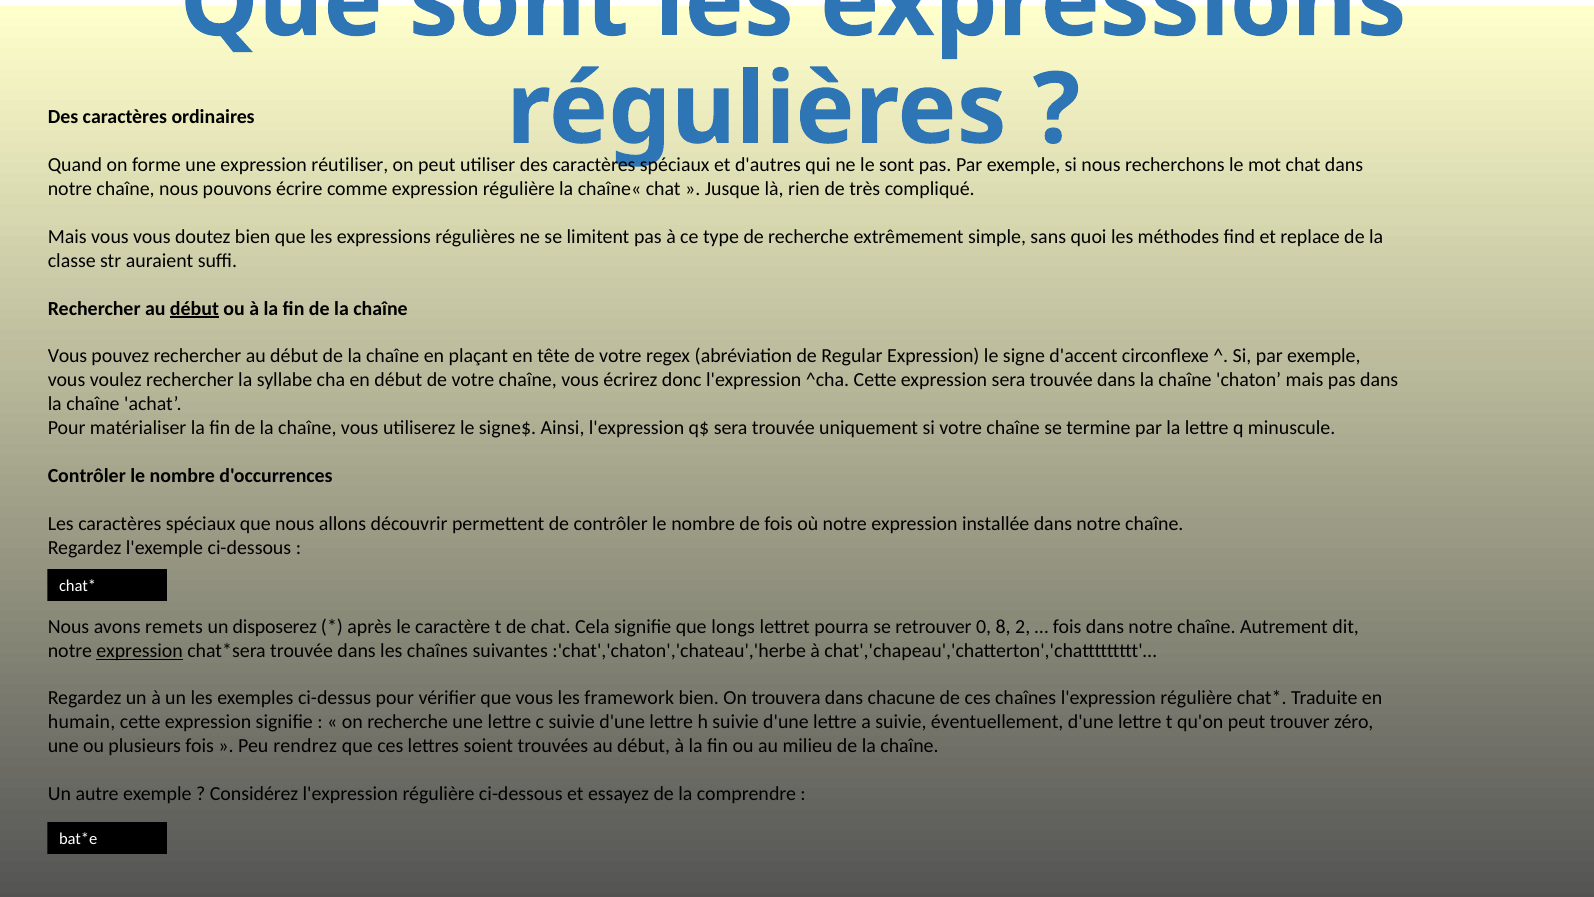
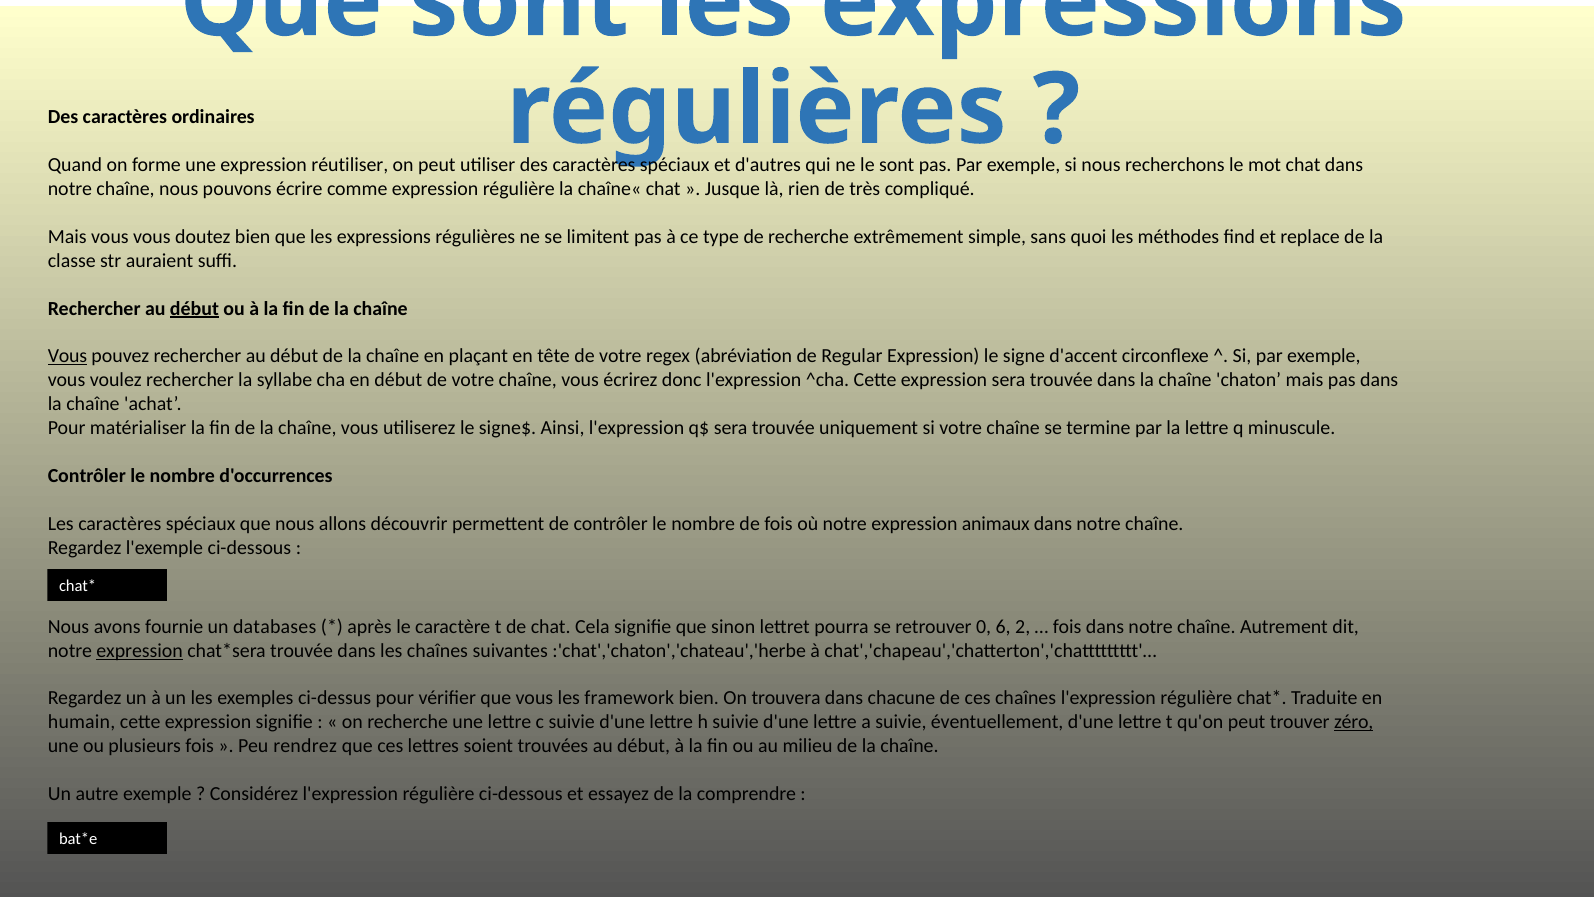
Vous underline: none -> present (67, 356)
installée: installée -> animaux (996, 524)
remets: remets -> fournie (174, 626)
disposerez: disposerez -> databases (275, 626)
longs: longs -> sinon (733, 626)
8: 8 -> 6 (1003, 626)
zéro underline: none -> present (1354, 722)
